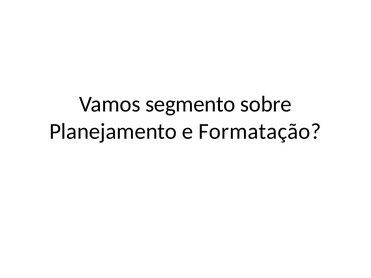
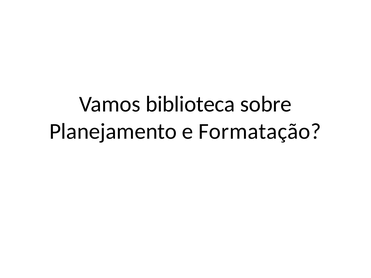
segmento: segmento -> biblioteca (190, 104)
